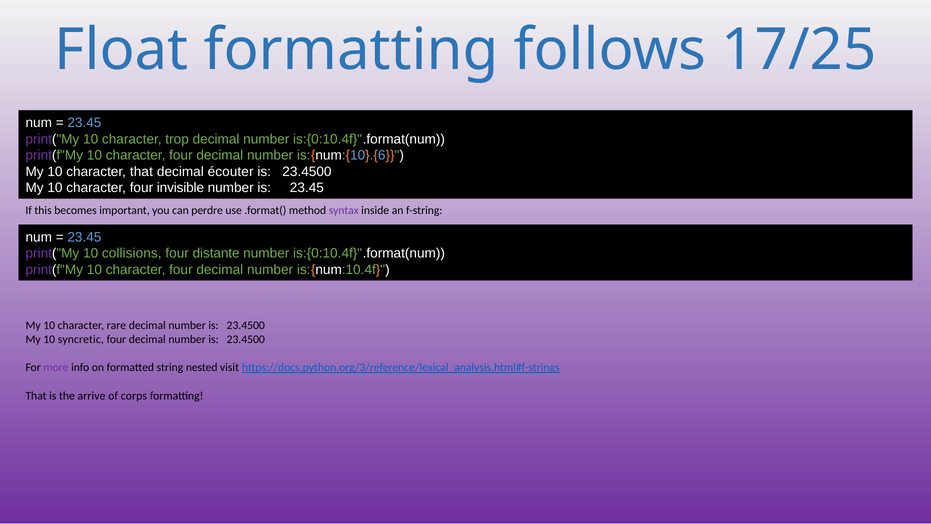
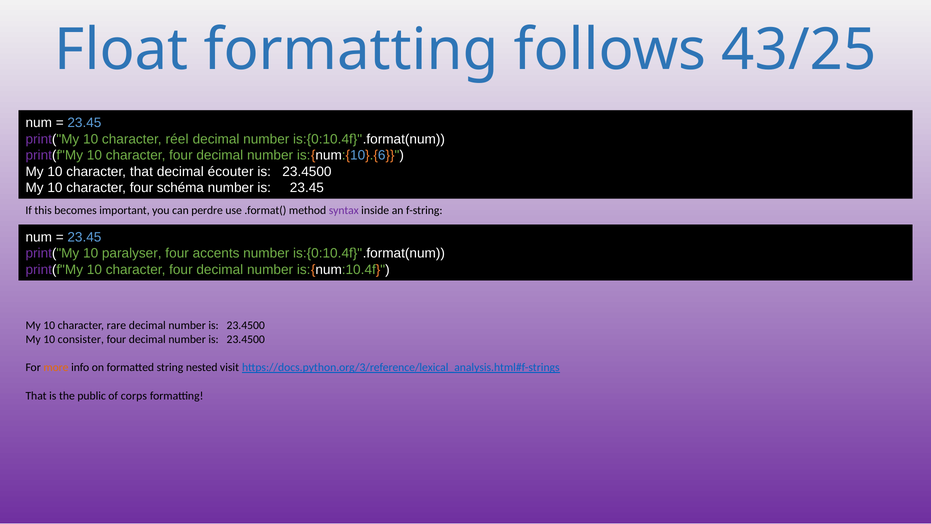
17/25: 17/25 -> 43/25 (799, 50)
trop: trop -> réel (177, 139)
invisible: invisible -> schéma (180, 188)
collisions: collisions -> paralyser (132, 253)
distante: distante -> accents (216, 253)
syncretic: syncretic -> consister (81, 339)
more colour: purple -> orange (56, 367)
arrive: arrive -> public (92, 395)
